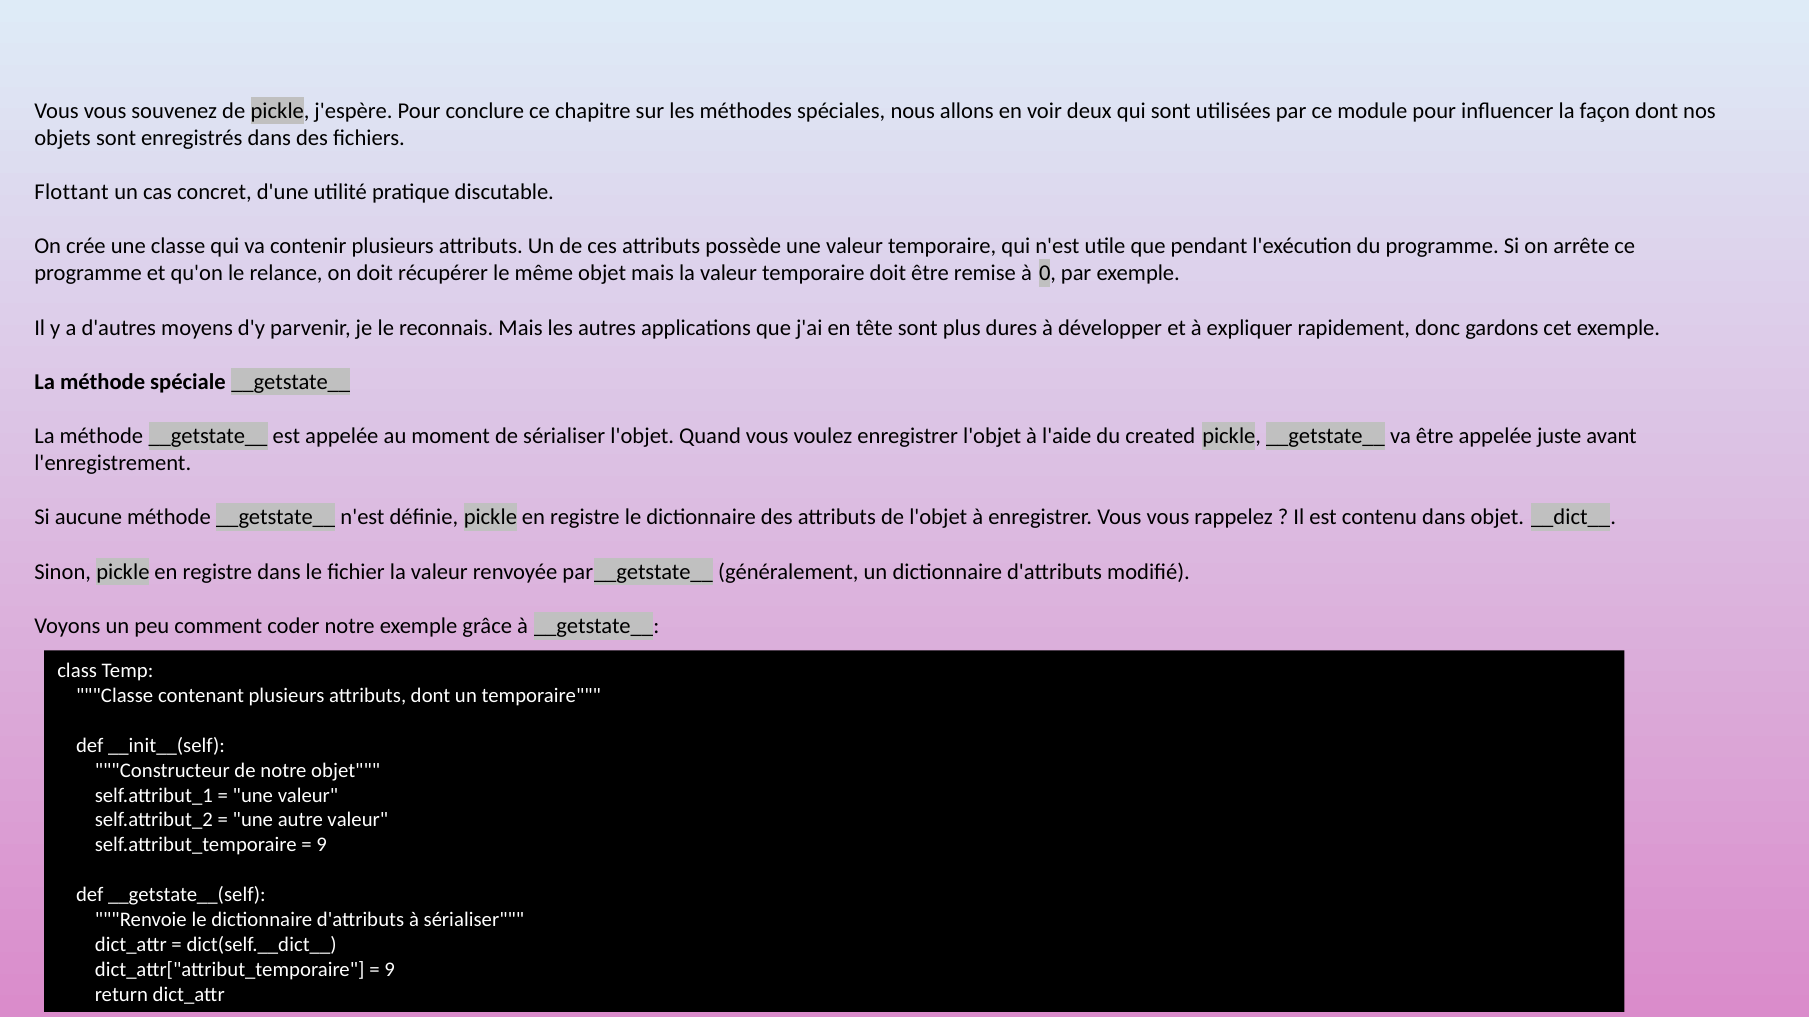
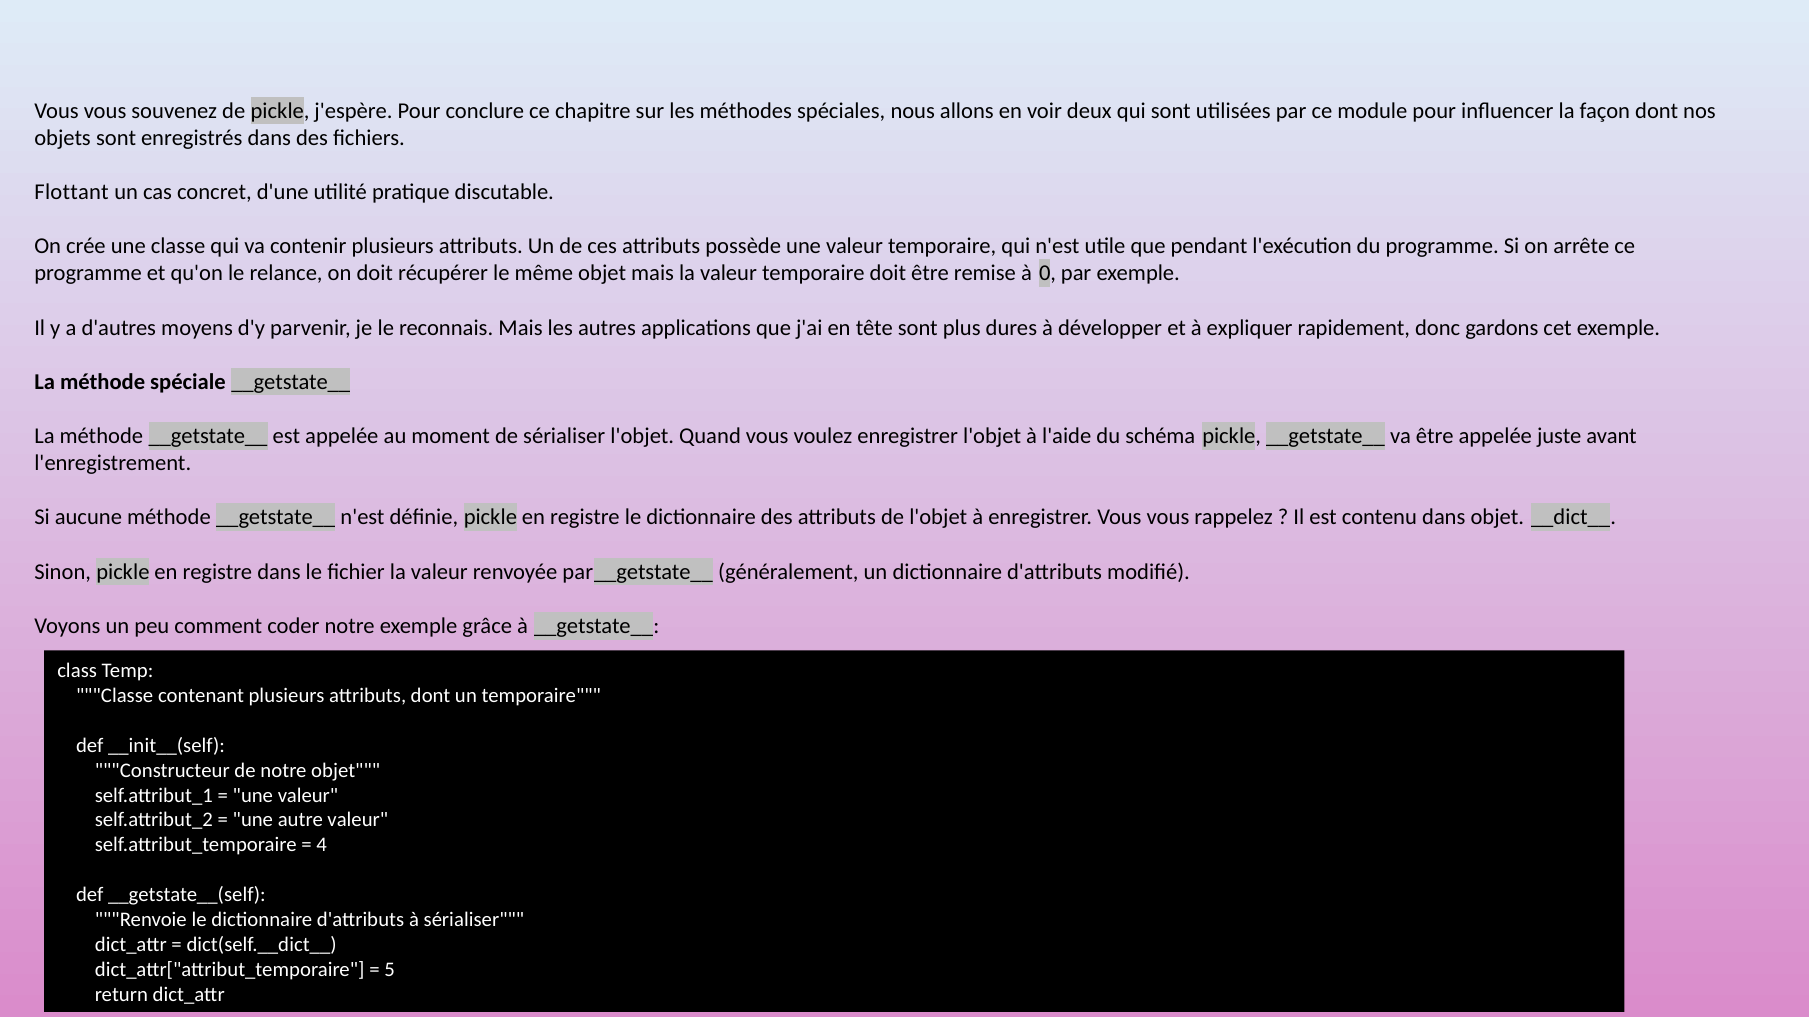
created: created -> schéma (1160, 436)
9: 9 -> 4 (322, 845)
9: 9 -> 5 (390, 970)
